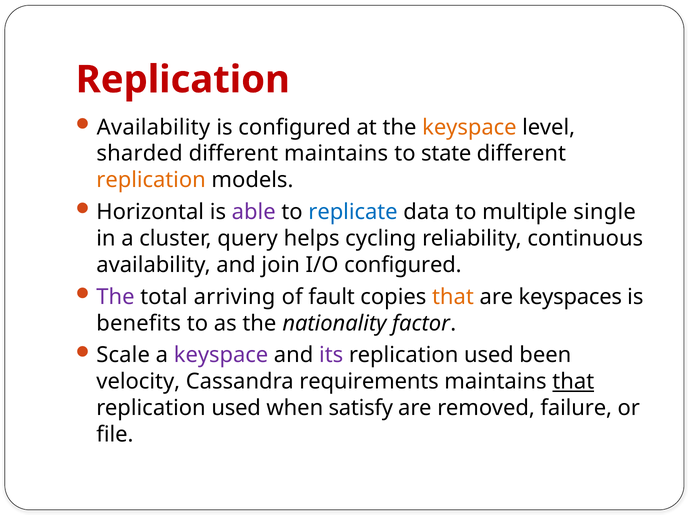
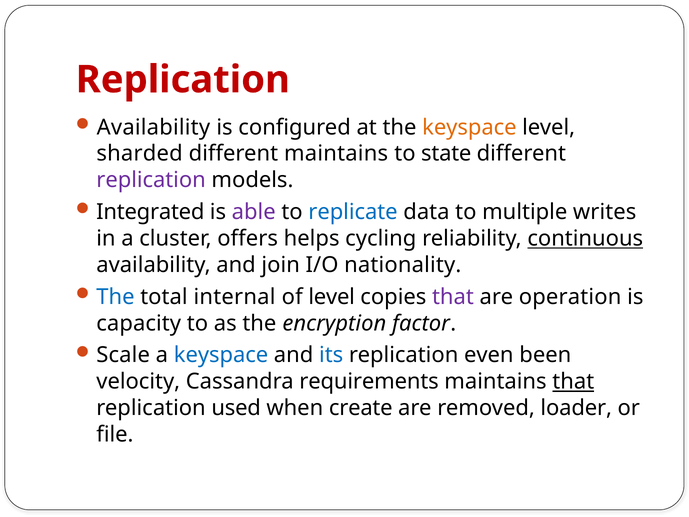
replication colour: orange -> purple (151, 180)
Horizontal: Horizontal -> Integrated (150, 212)
single: single -> writes (605, 212)
query: query -> offers (248, 238)
continuous underline: none -> present (585, 238)
I/O configured: configured -> nationality (403, 265)
The colour: purple -> blue (115, 297)
arriving: arriving -> internal (235, 297)
of fault: fault -> level (332, 297)
that colour: orange -> purple (453, 297)
keyspaces: keyspaces -> operation (570, 297)
benefits: benefits -> capacity (139, 323)
nationality: nationality -> encryption (334, 323)
keyspace colour: purple -> blue (221, 355)
its colour: purple -> blue (331, 355)
used: used -> even (489, 355)
satisfy: satisfy -> create (361, 408)
failure: failure -> loader (576, 408)
